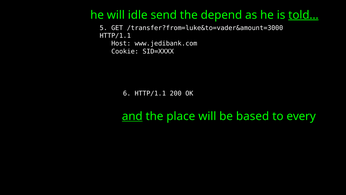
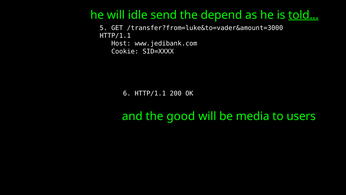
and underline: present -> none (132, 116)
place: place -> good (181, 116)
based: based -> media (253, 116)
every: every -> users (301, 116)
